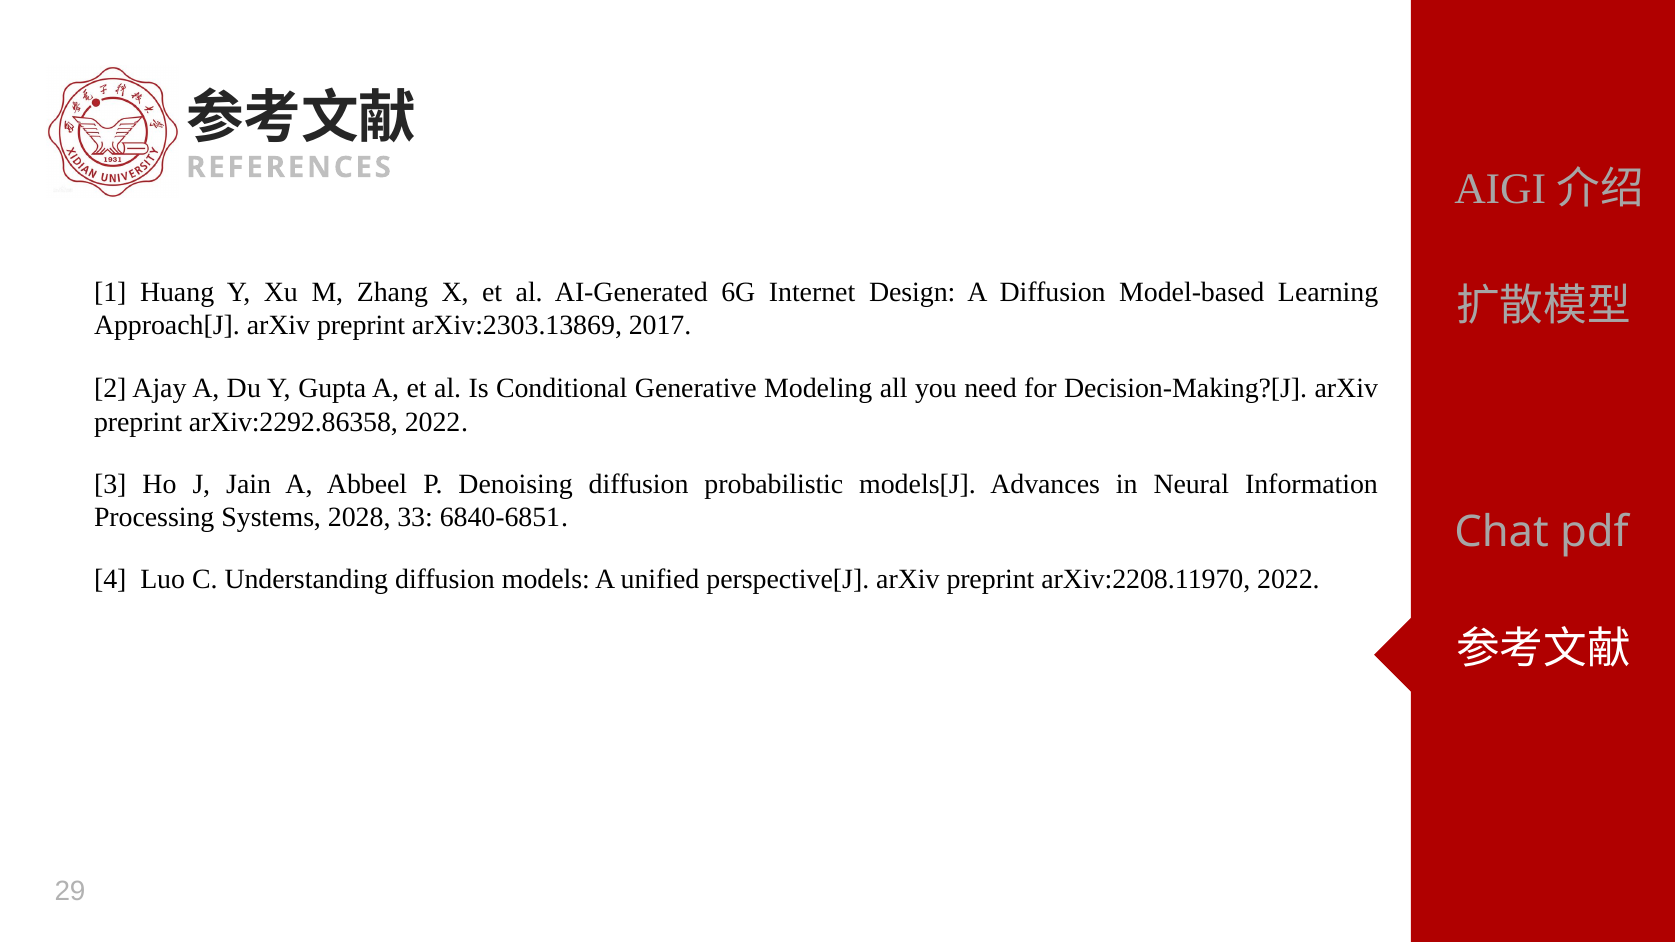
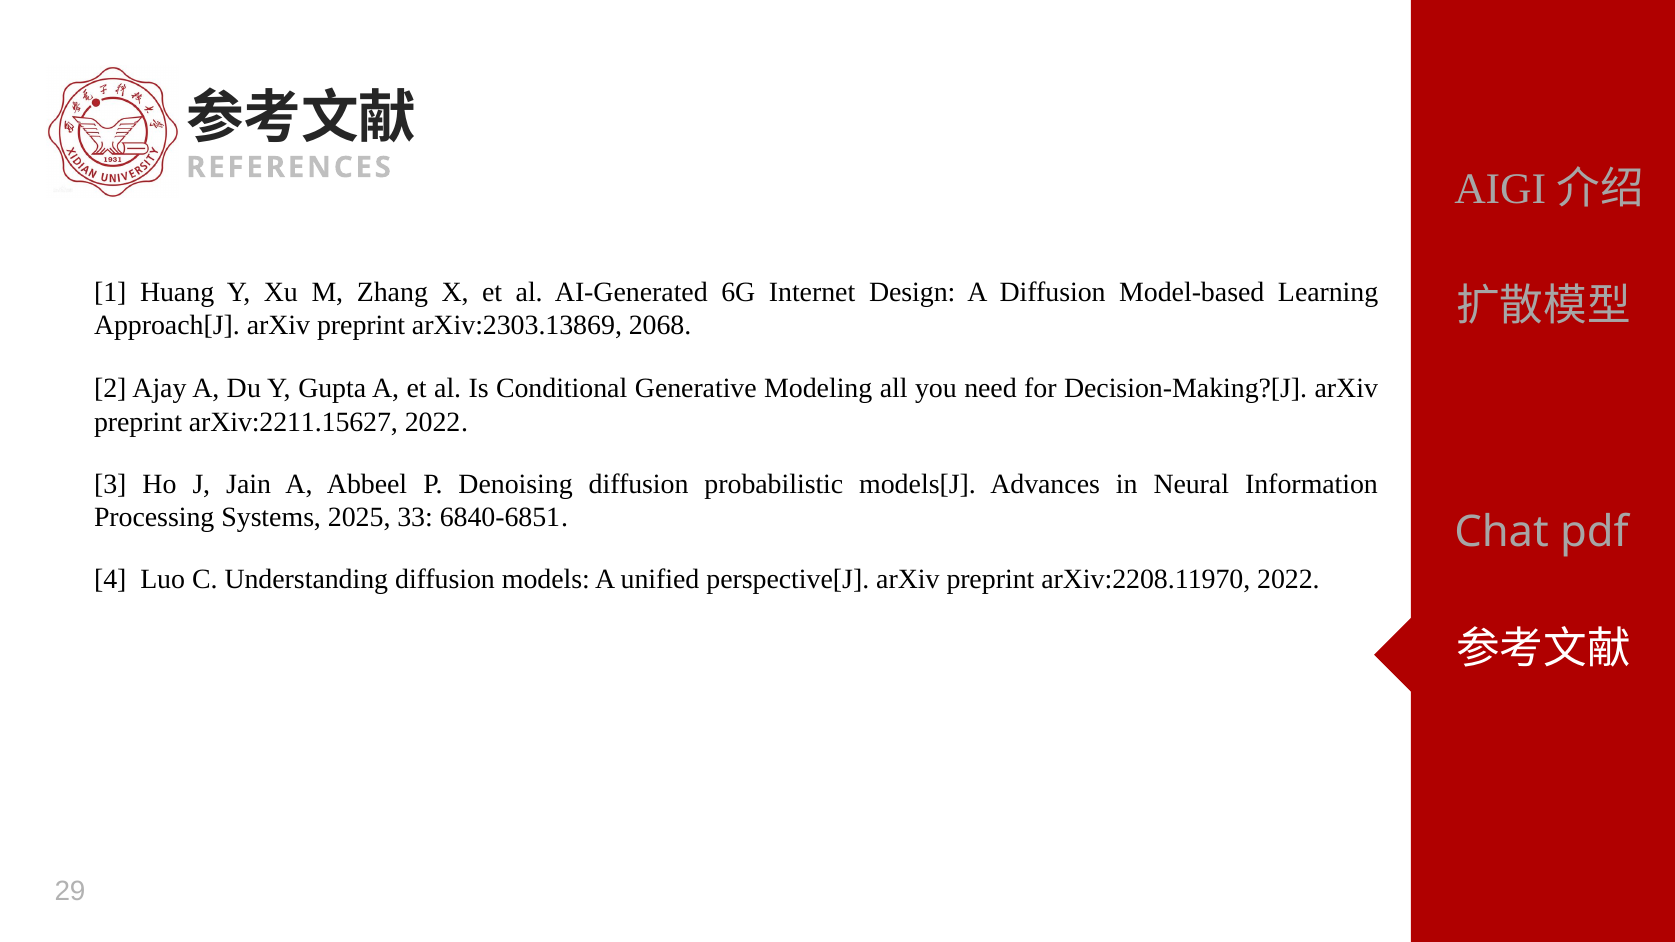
2017: 2017 -> 2068 (660, 326)
arXiv:2292.86358: arXiv:2292.86358 -> arXiv:2211.15627 (293, 422)
2028: 2028 -> 2025 (359, 518)
